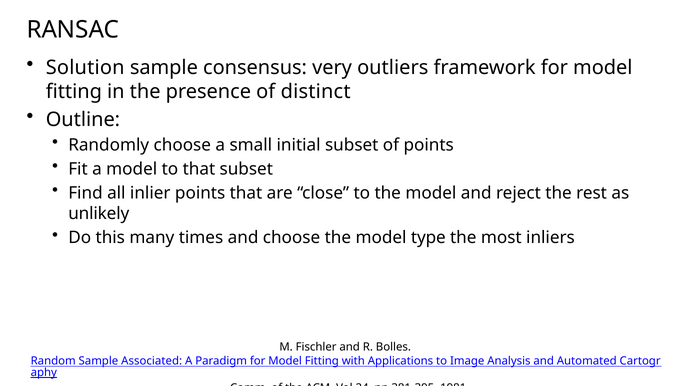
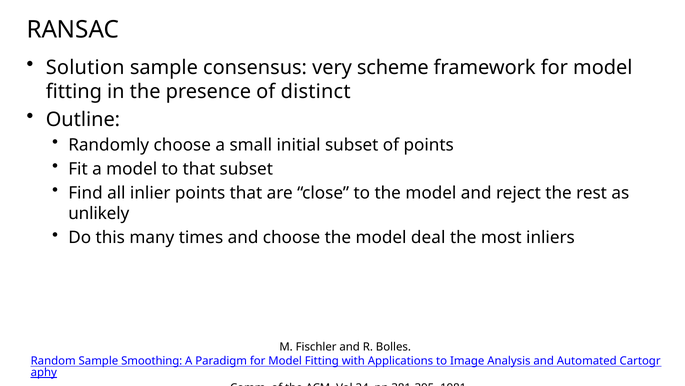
outliers: outliers -> scheme (393, 67)
type: type -> deal (428, 237)
Associated: Associated -> Smoothing (152, 360)
